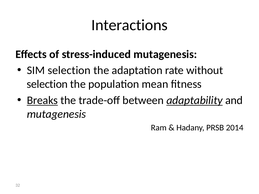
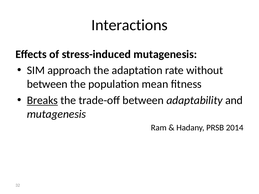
SIM selection: selection -> approach (69, 70)
selection: selection -> between (47, 84)
adaptability underline: present -> none (195, 100)
